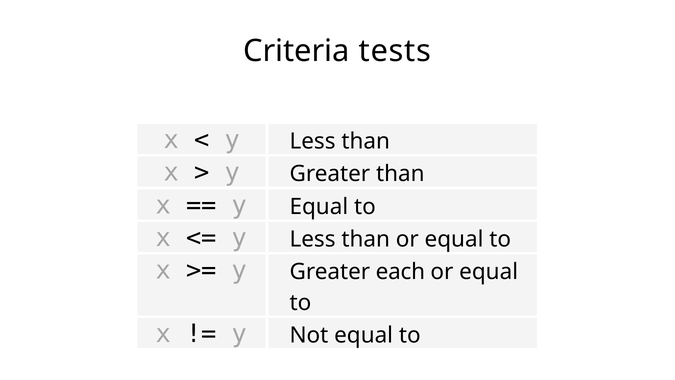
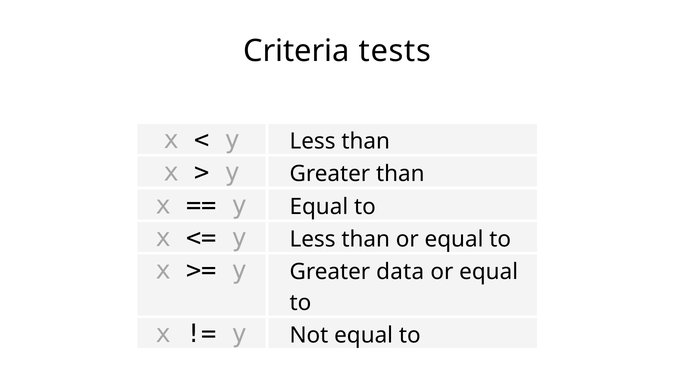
each: each -> data (400, 272)
